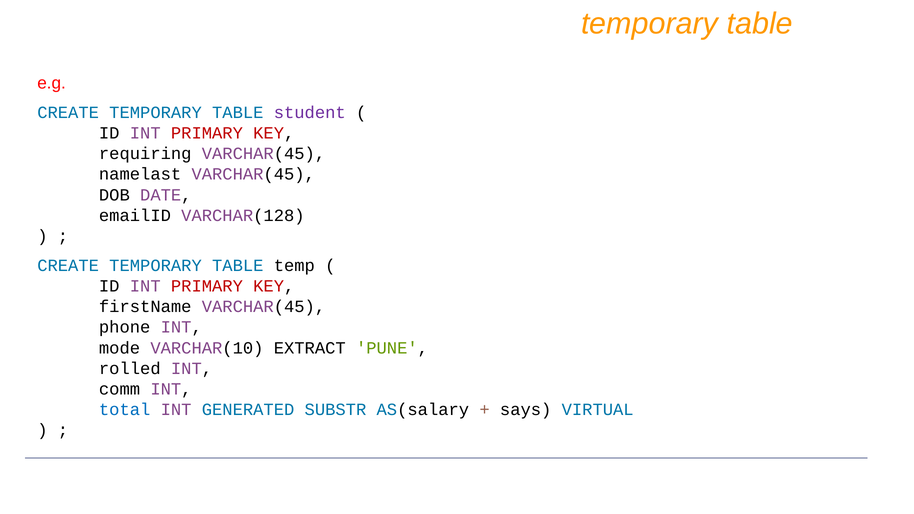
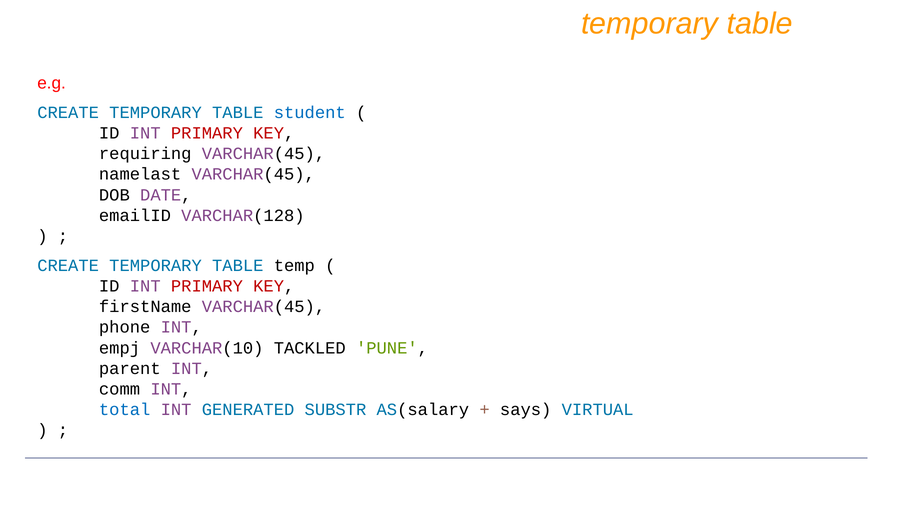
student colour: purple -> blue (310, 113)
mode: mode -> empj (120, 348)
EXTRACT: EXTRACT -> TACKLED (310, 348)
rolled: rolled -> parent (130, 369)
